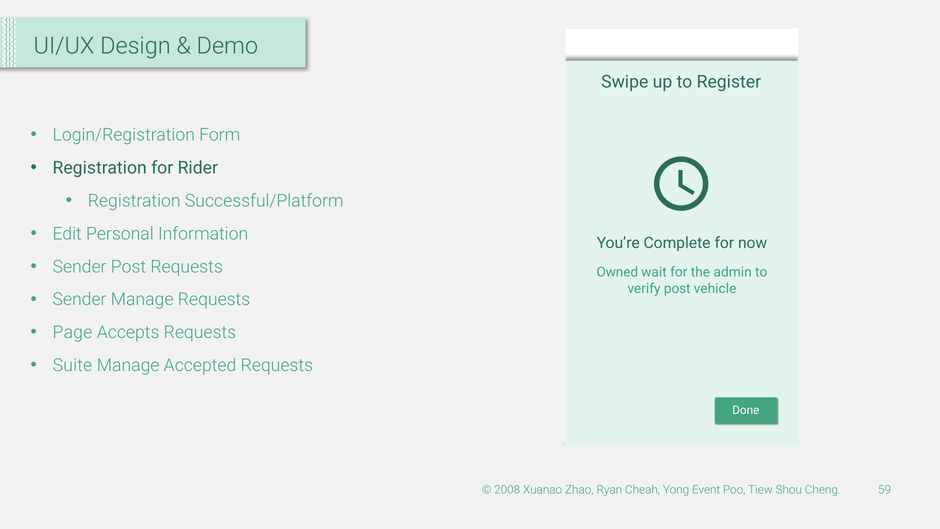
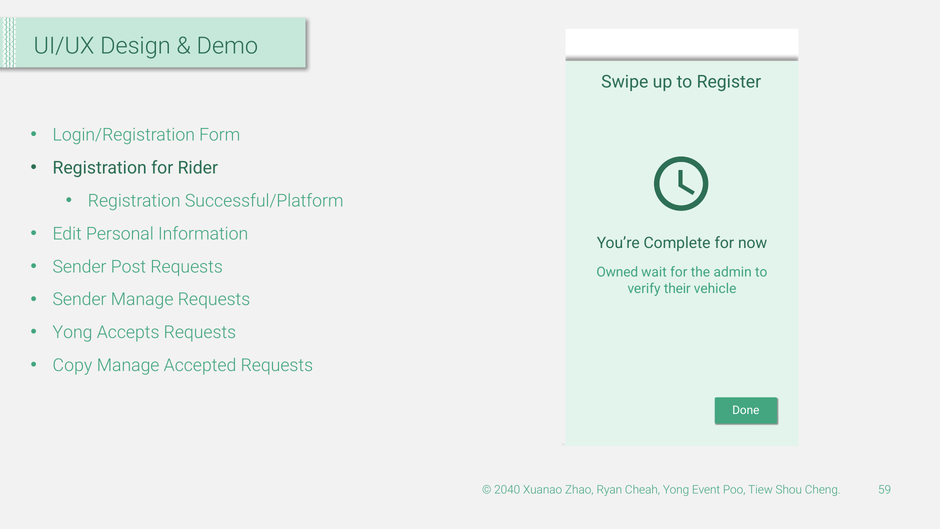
verify post: post -> their (677, 289)
Page: Page -> Yong (73, 332)
Suite: Suite -> Copy (72, 365)
2008: 2008 -> 2040 (507, 490)
